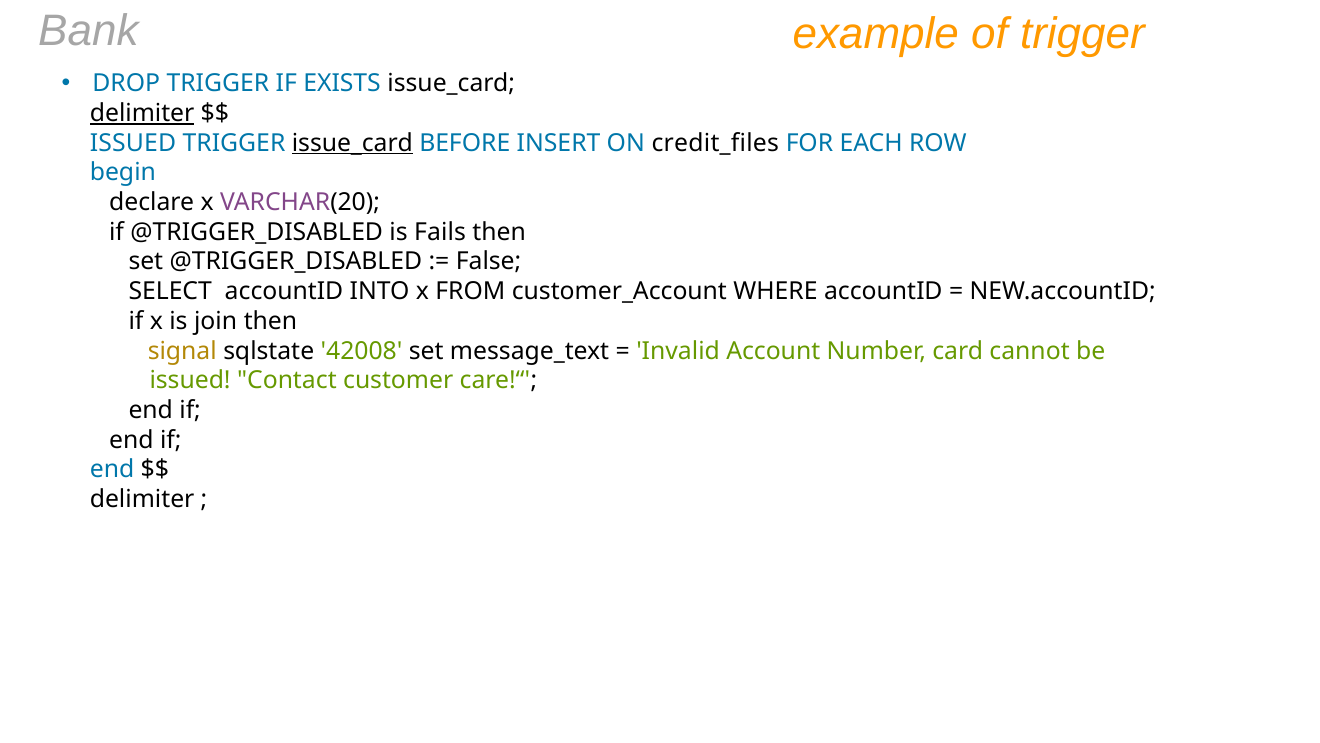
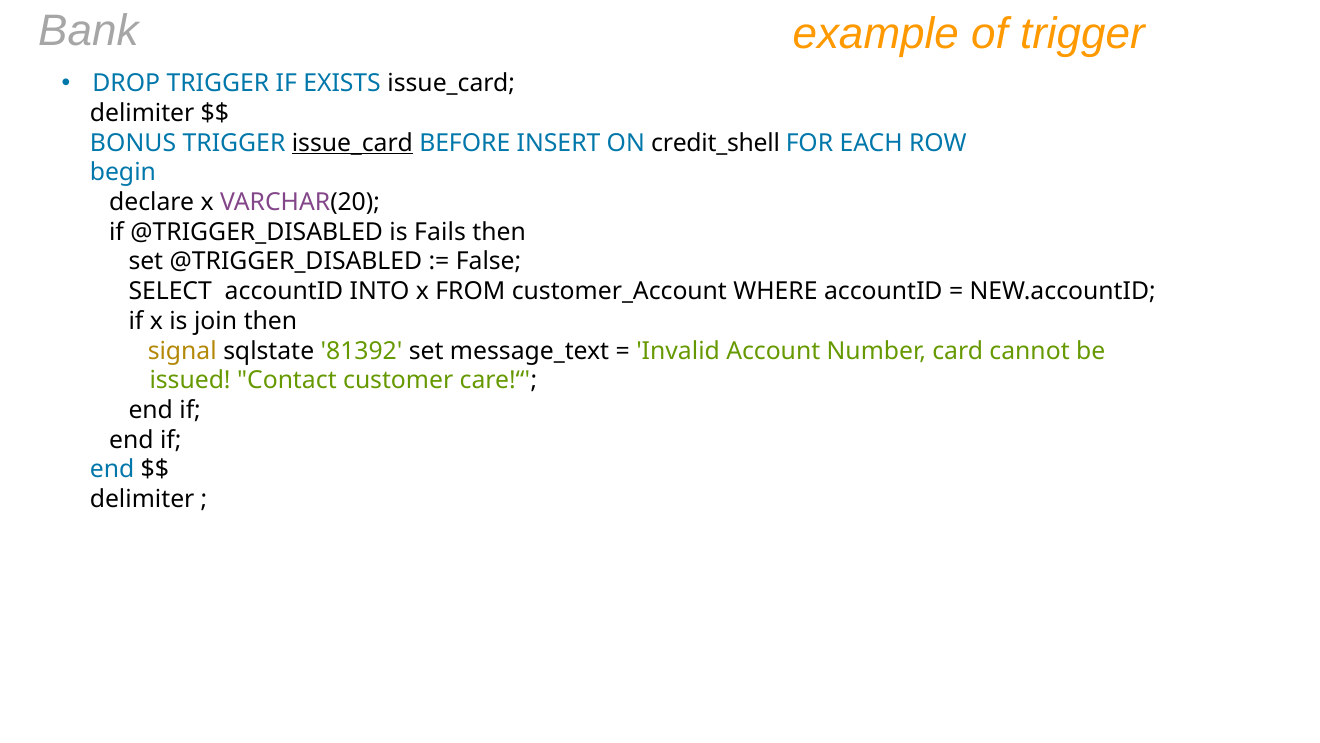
delimiter underline: present -> none (142, 113)
ISSUED: ISSUED -> BONUS (133, 143)
credit_files: credit_files -> credit_shell (716, 143)
42008: 42008 -> 81392 (361, 351)
